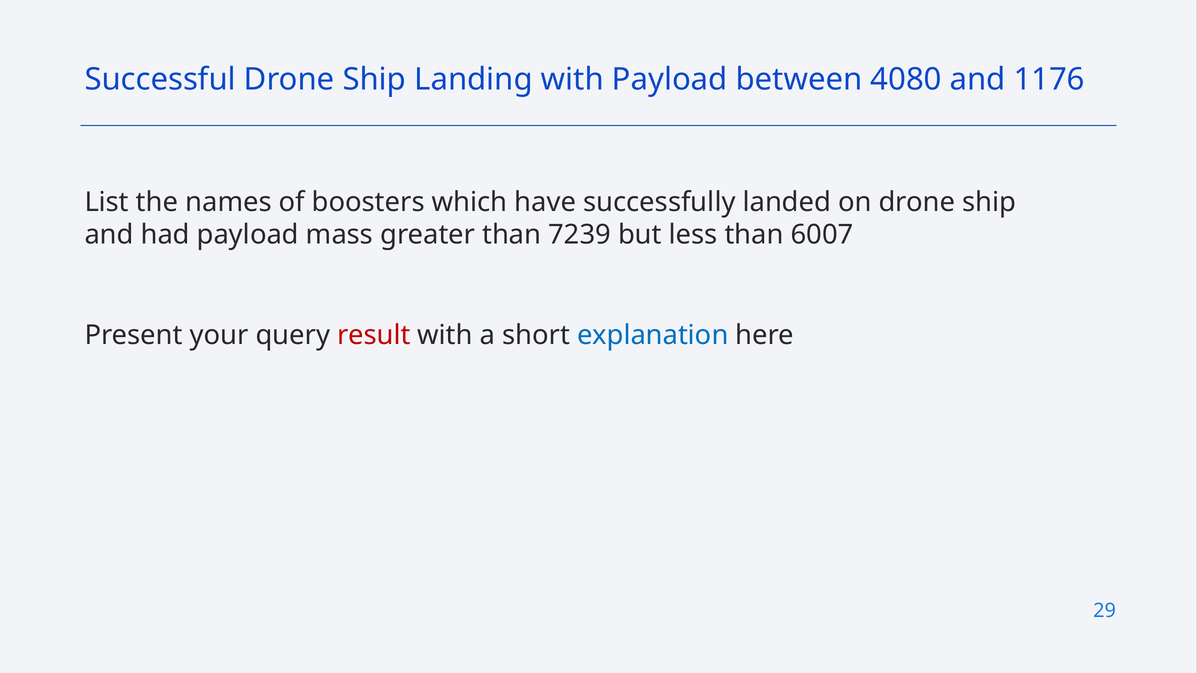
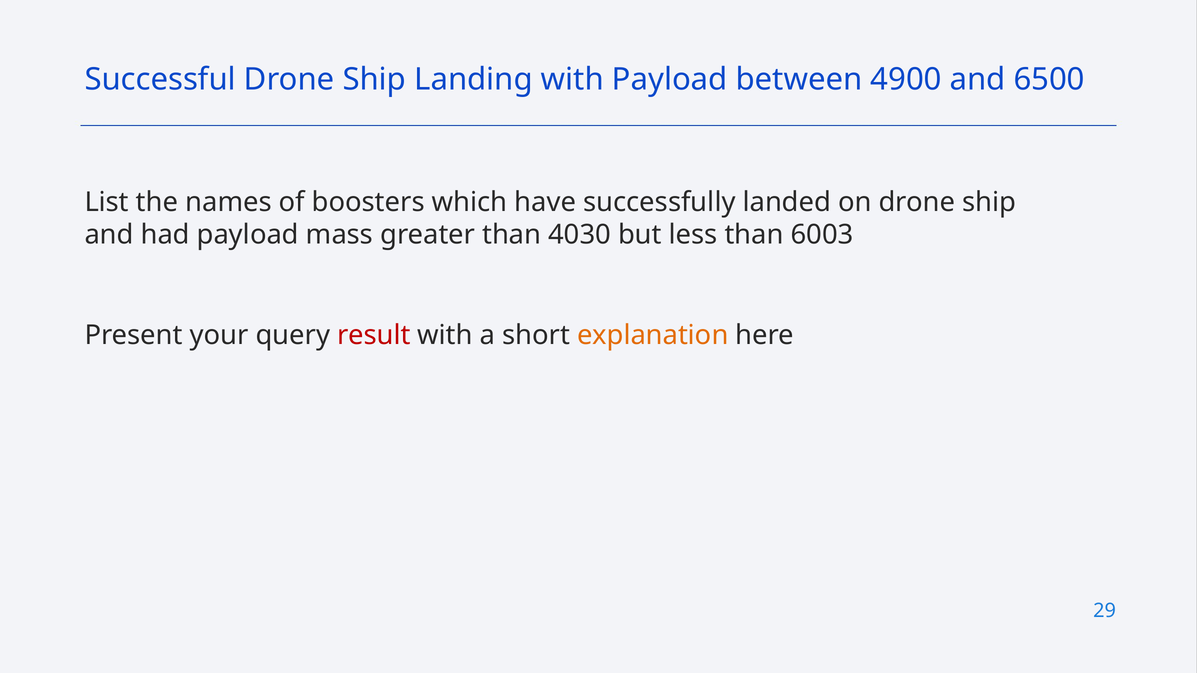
4080: 4080 -> 4900 (906, 80)
1176: 1176 -> 6500 (1049, 80)
7239: 7239 -> 4030 (580, 235)
6007: 6007 -> 6003 (822, 235)
explanation colour: blue -> orange (653, 336)
